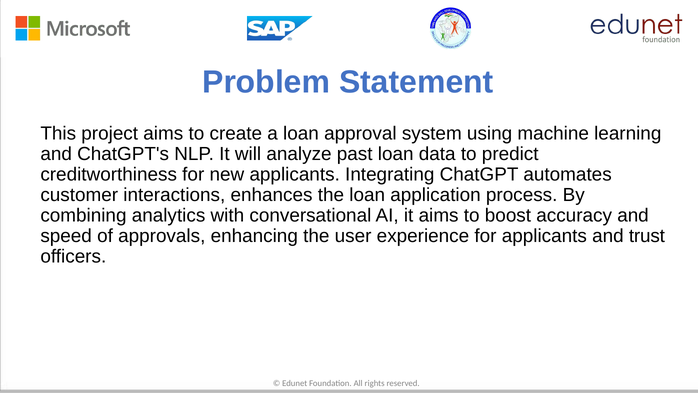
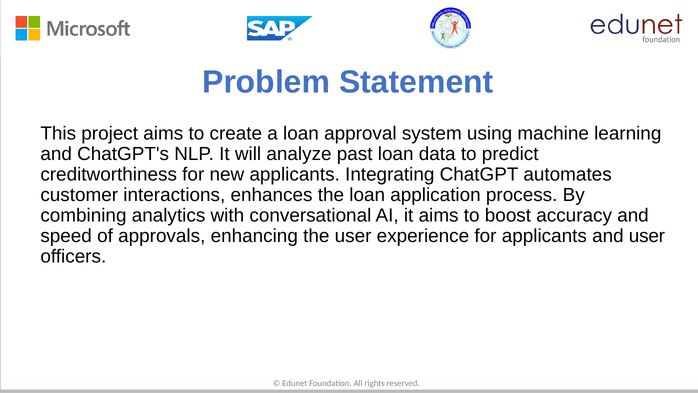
and trust: trust -> user (647, 236)
